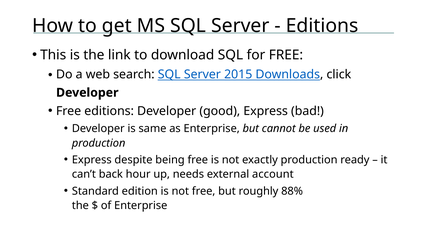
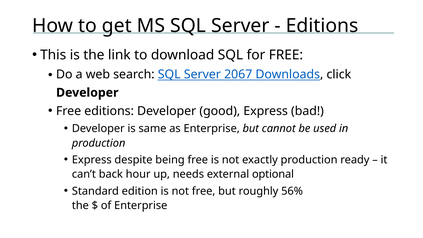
2015: 2015 -> 2067 (238, 74)
account: account -> optional (273, 174)
88%: 88% -> 56% (292, 191)
